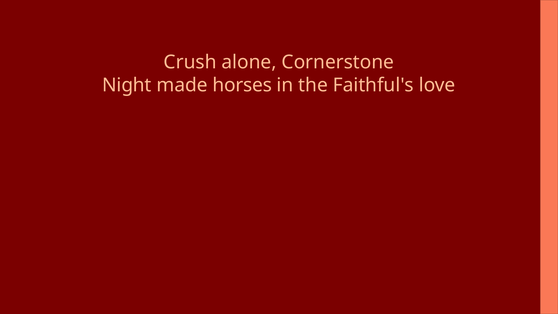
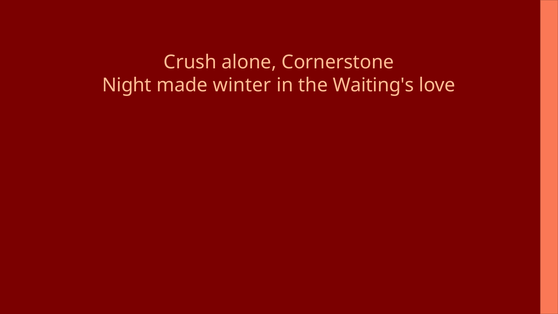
horses: horses -> winter (242, 85)
Faithful's: Faithful's -> Waiting's (373, 85)
